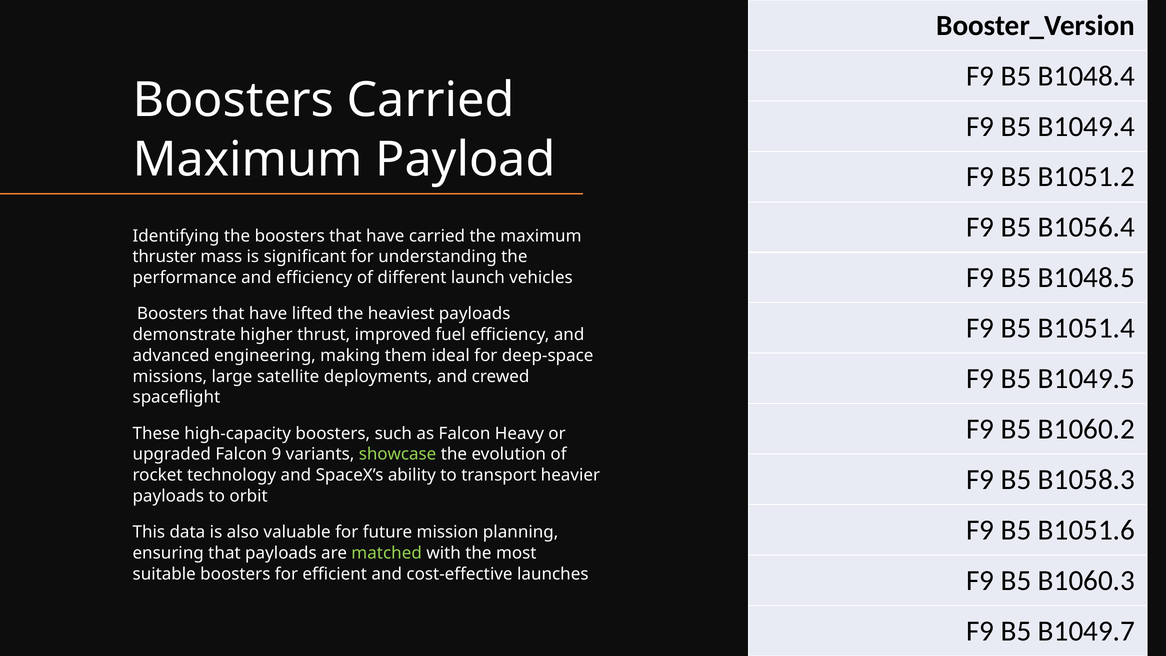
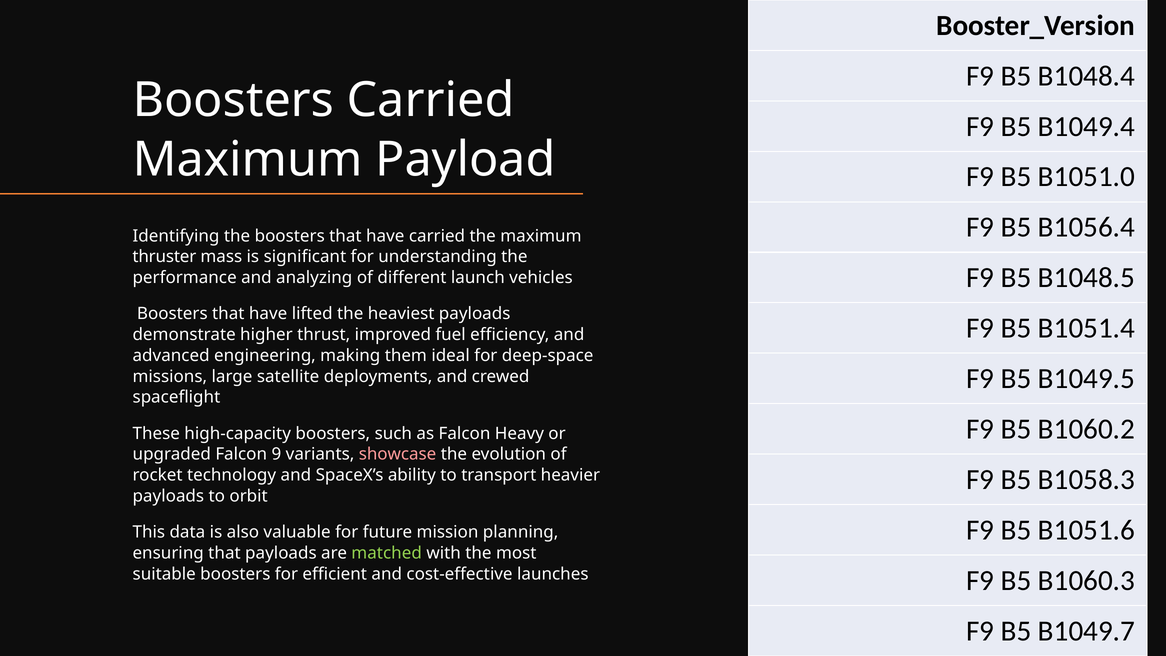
B1051.2: B1051.2 -> B1051.0 (1086, 177)
and efficiency: efficiency -> analyzing (314, 278)
showcase colour: light green -> pink (398, 454)
